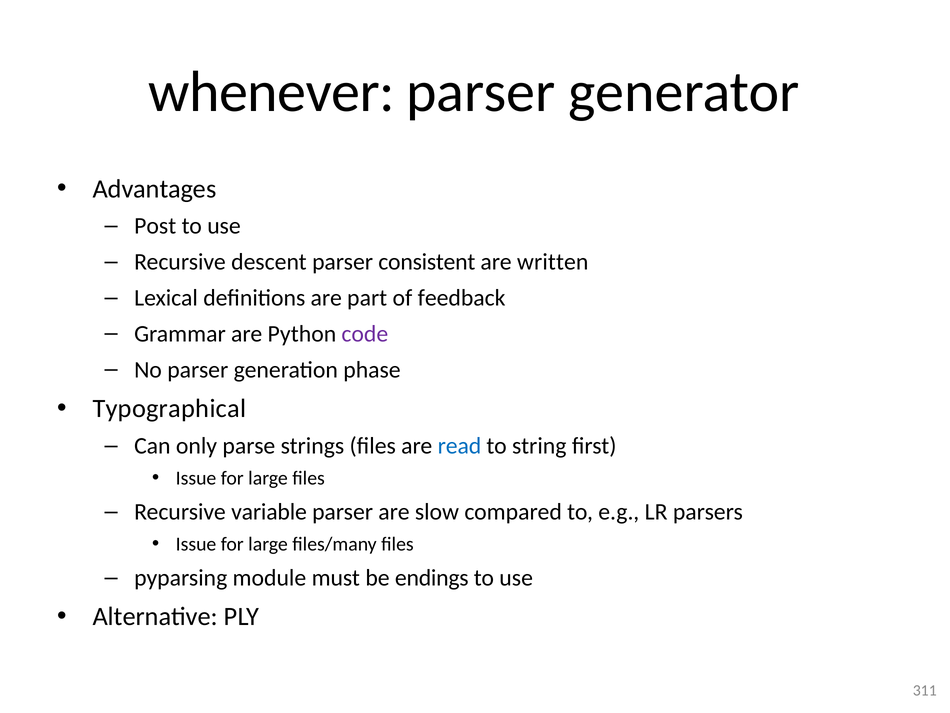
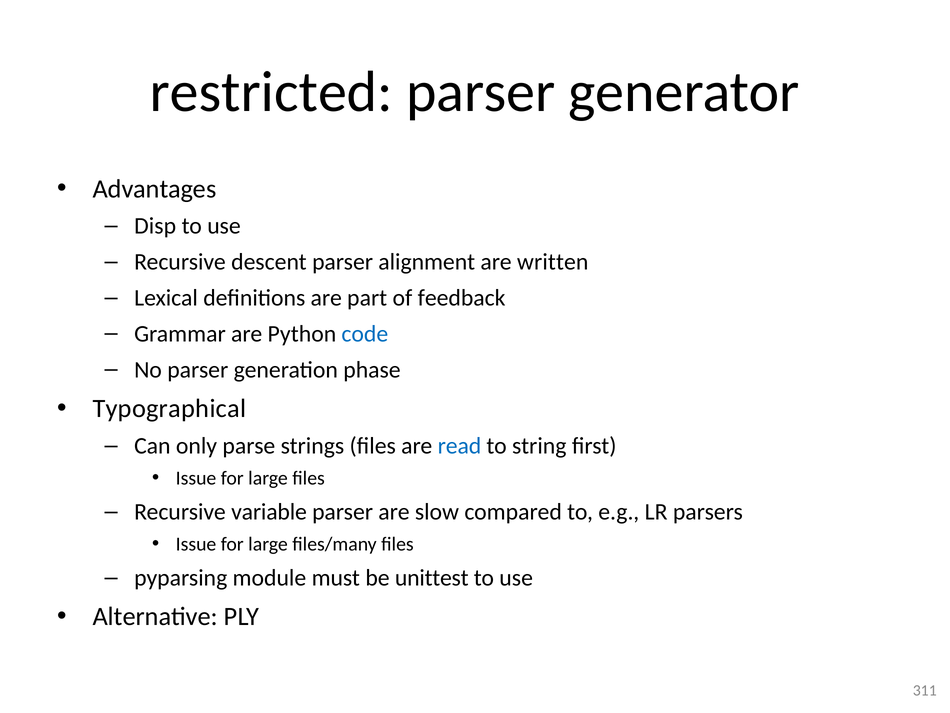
whenever: whenever -> restricted (271, 92)
Post: Post -> Disp (155, 226)
consistent: consistent -> alignment (427, 262)
code colour: purple -> blue (365, 334)
endings: endings -> unittest (432, 578)
